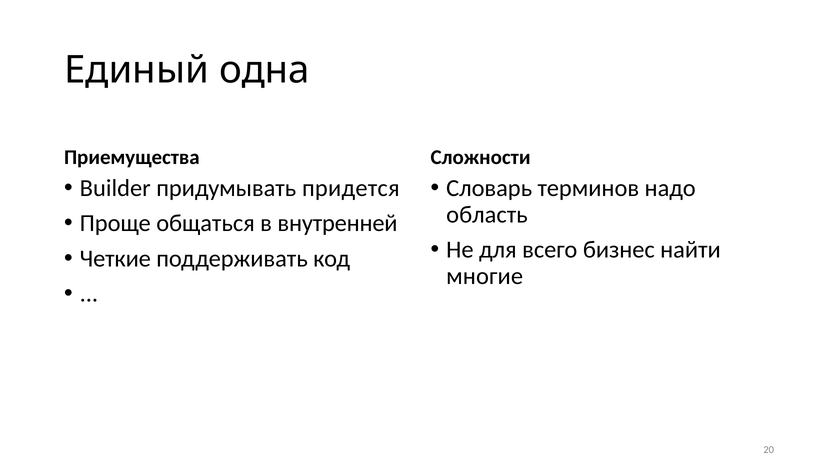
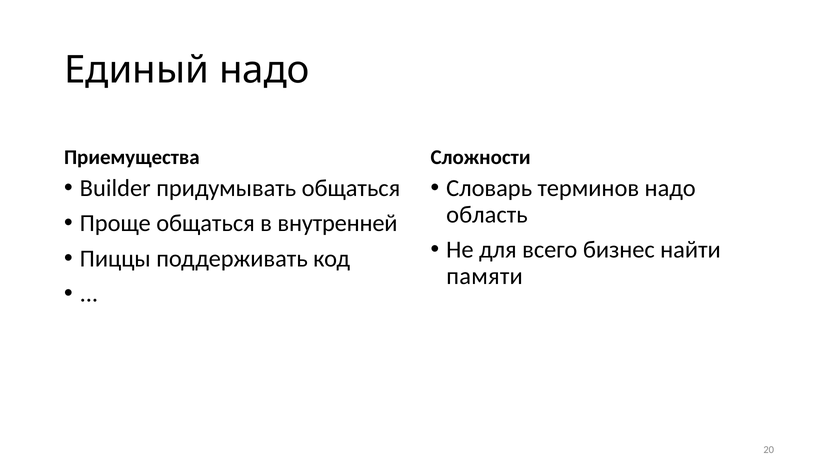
Единый одна: одна -> надо (264, 70)
придумывать придется: придется -> общаться (351, 188)
Четкие: Четкие -> Пиццы (115, 259)
многие: многие -> памяти (485, 276)
